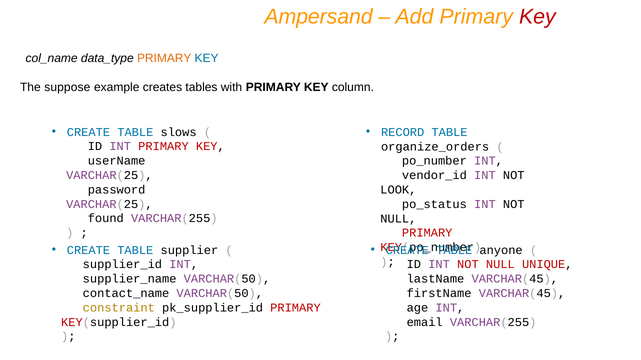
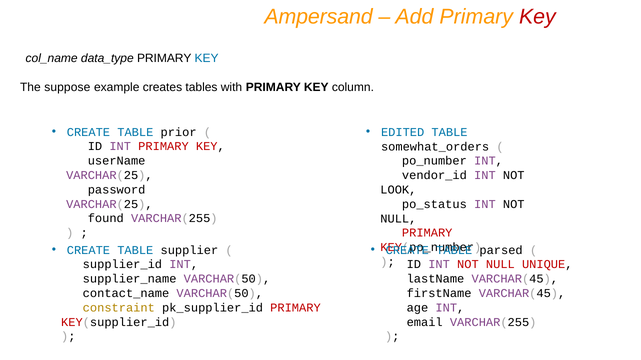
PRIMARY colour: orange -> black (164, 58)
slows: slows -> prior (179, 132)
RECORD: RECORD -> EDITED (403, 132)
organize_orders: organize_orders -> somewhat_orders (435, 147)
anyone: anyone -> parsed (501, 250)
